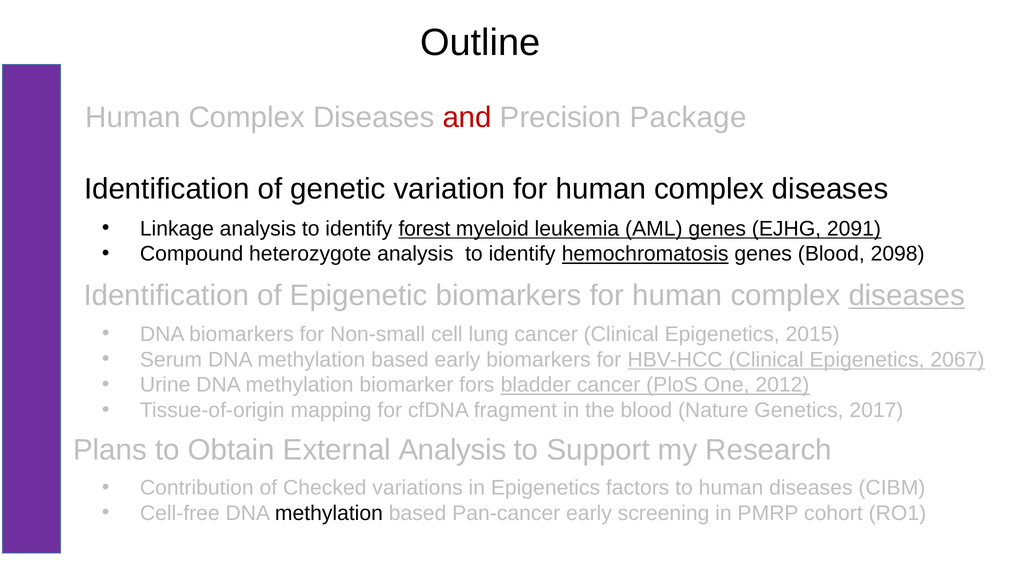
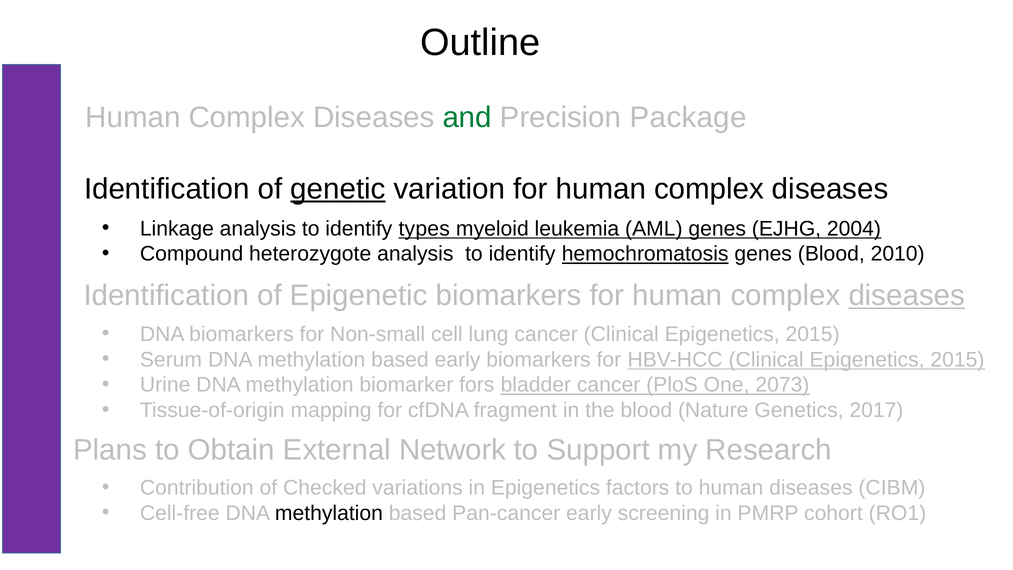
and colour: red -> green (467, 117)
genetic underline: none -> present (338, 189)
forest: forest -> types (424, 228)
2091: 2091 -> 2004 (854, 228)
2098: 2098 -> 2010 (898, 254)
HBV-HCC Clinical Epigenetics 2067: 2067 -> 2015 (957, 359)
2012: 2012 -> 2073 (782, 385)
External Analysis: Analysis -> Network (453, 450)
